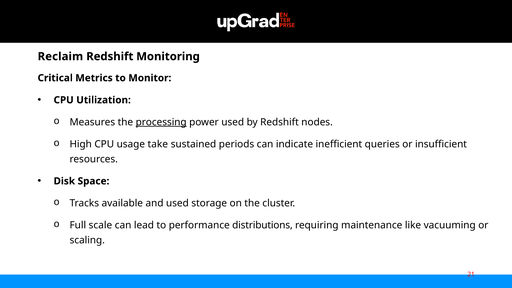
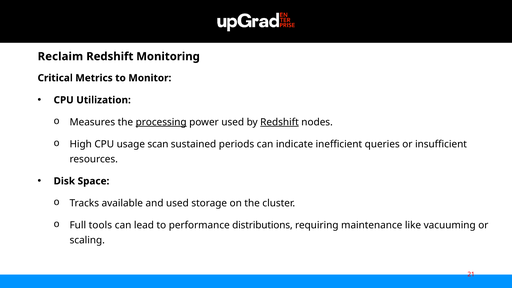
Redshift underline: none -> present (280, 122)
take: take -> scan (158, 144)
scale: scale -> tools (100, 225)
